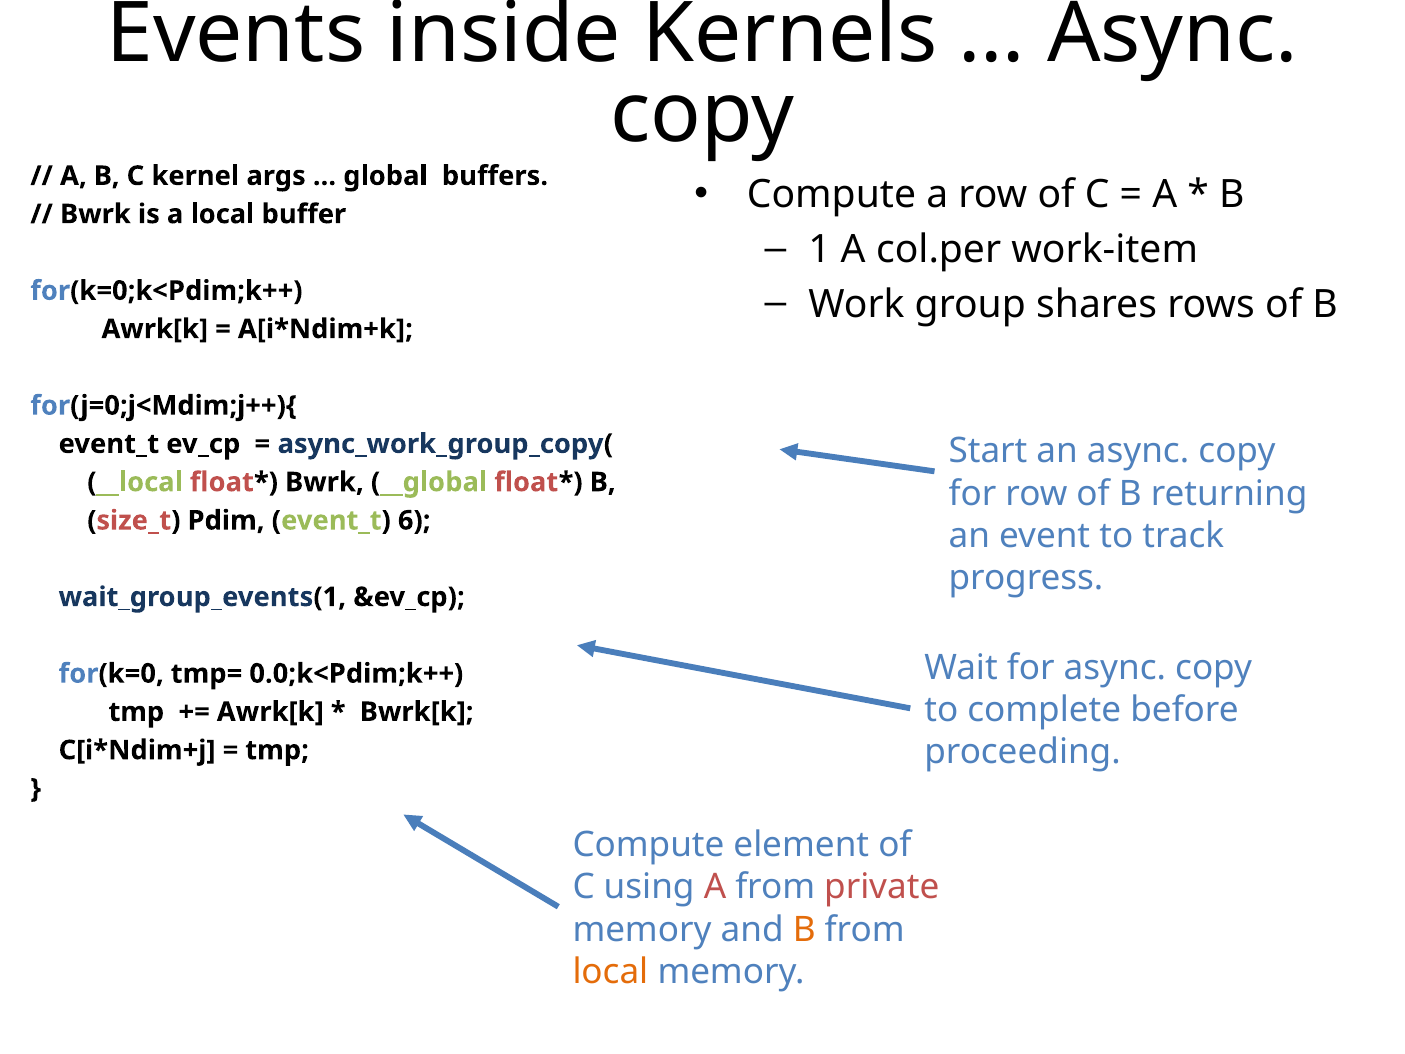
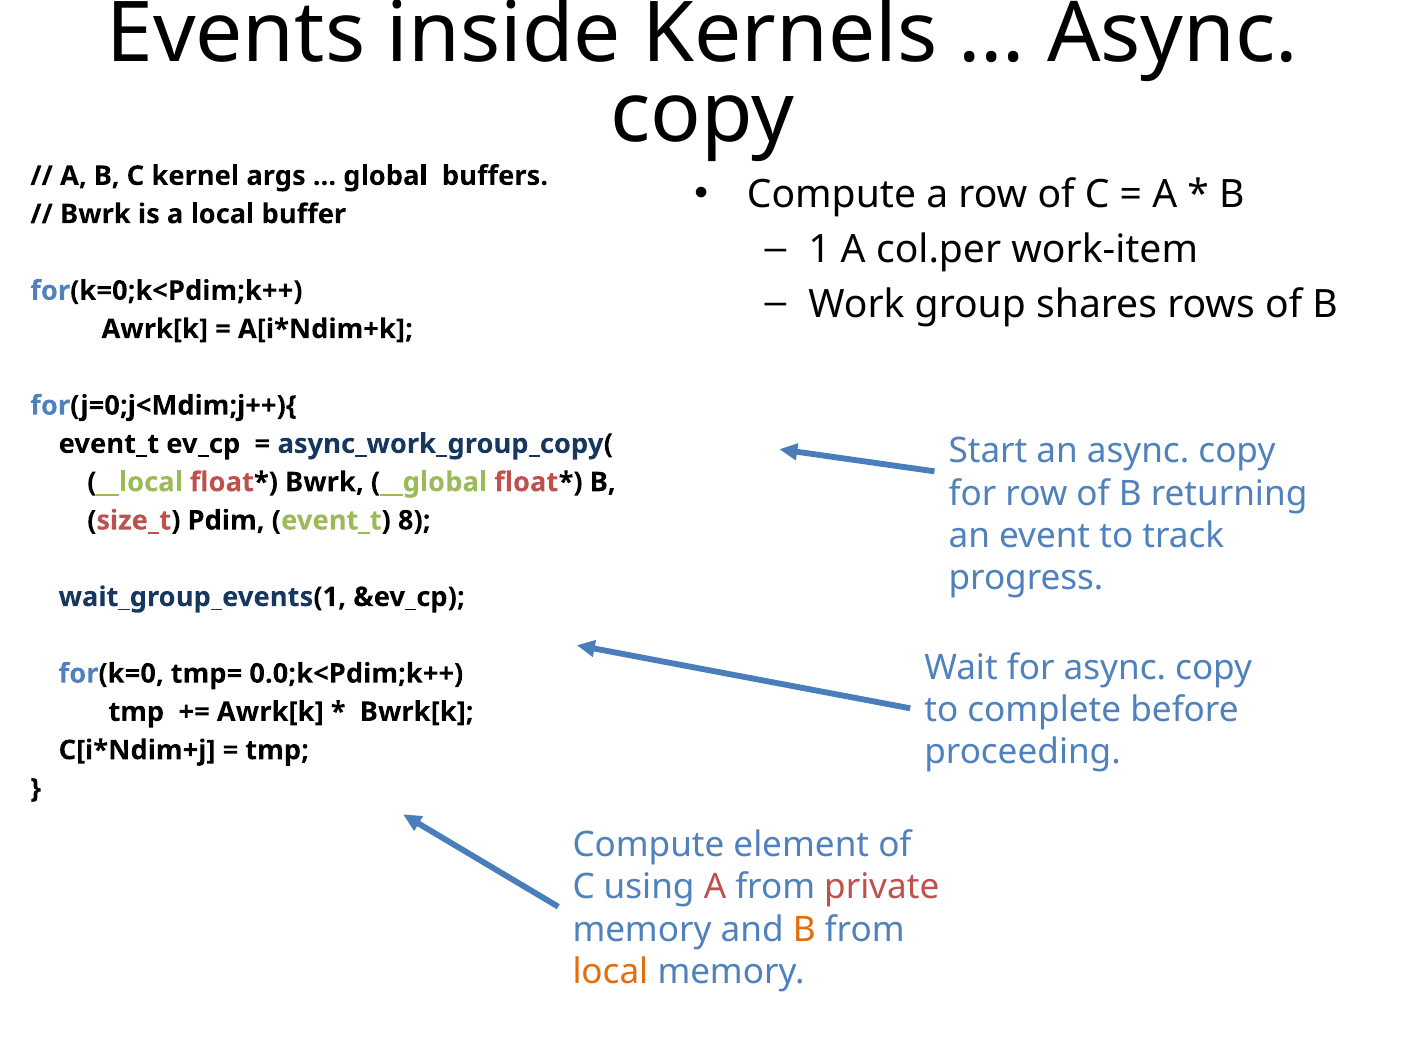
6: 6 -> 8 (414, 520)
